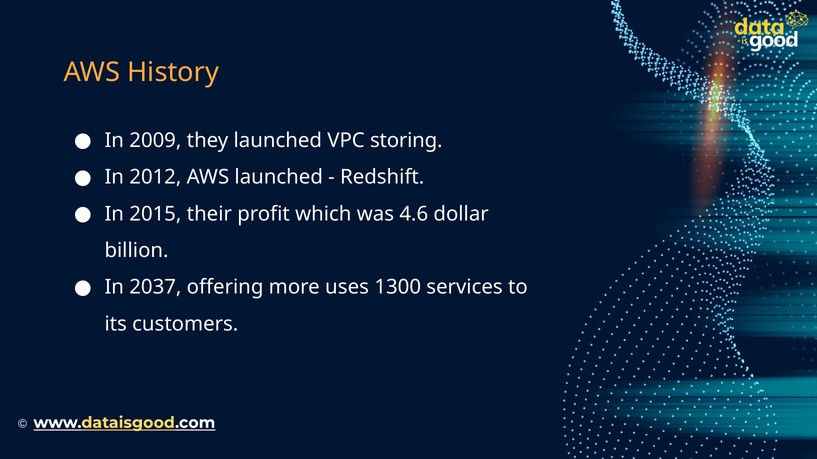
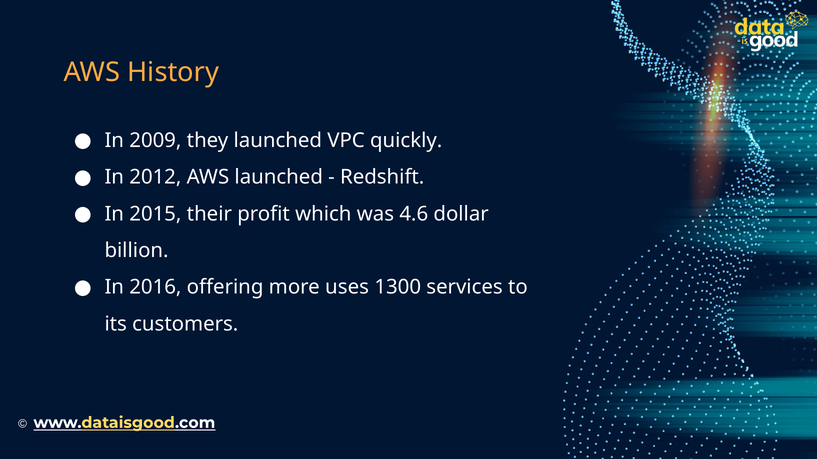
storing: storing -> quickly (406, 141)
2037: 2037 -> 2016 (155, 288)
